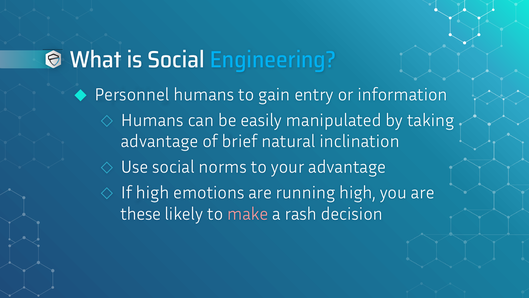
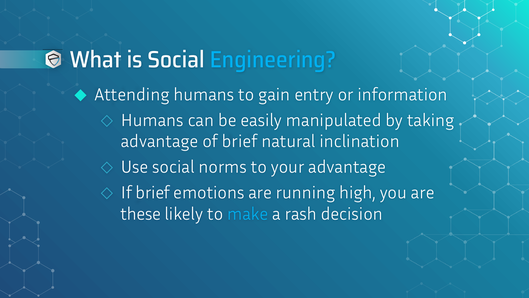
Personnel: Personnel -> Attending (132, 95)
If high: high -> brief (153, 192)
make colour: pink -> light blue (248, 214)
